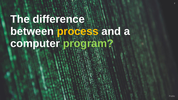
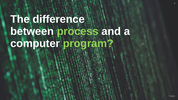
process colour: yellow -> light green (78, 31)
